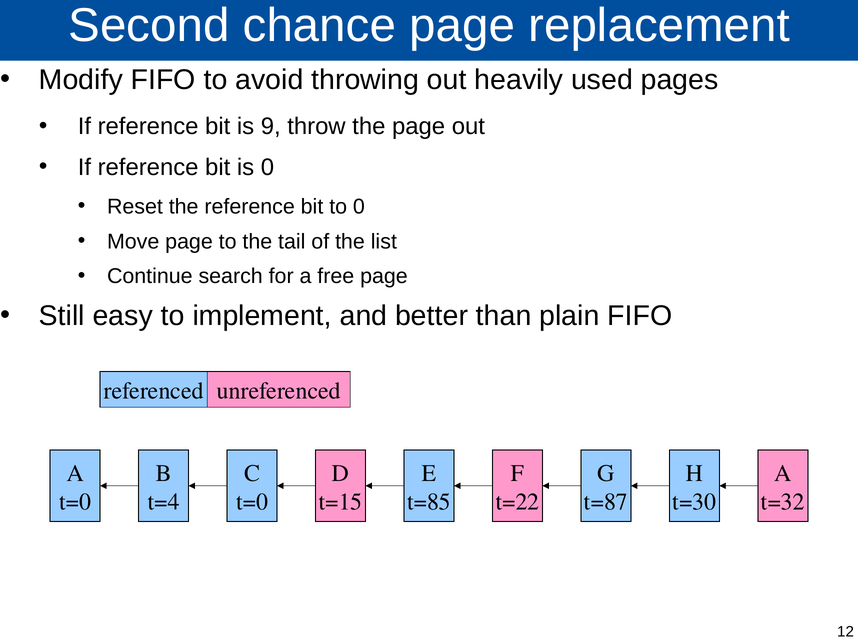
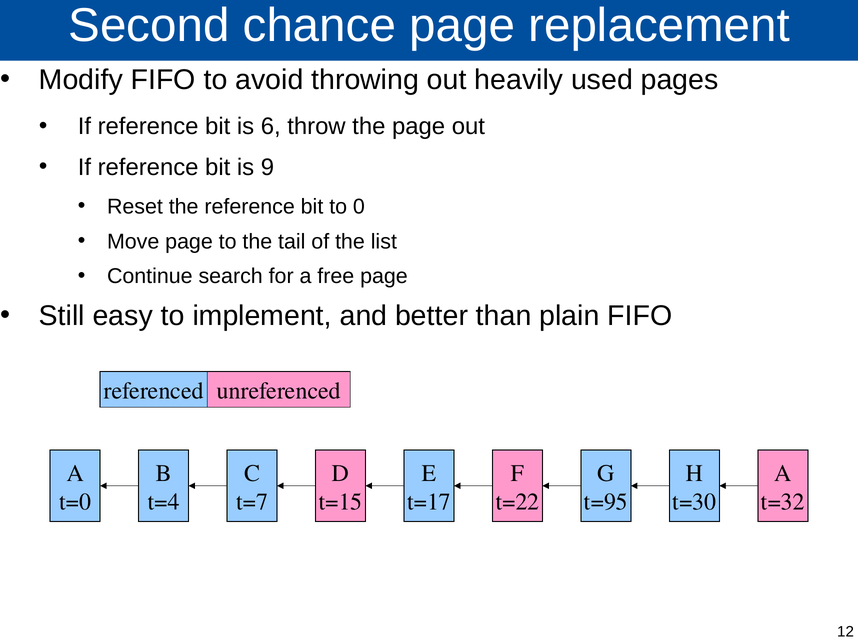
9: 9 -> 6 (271, 126)
is 0: 0 -> 9 (267, 167)
t=0: t=0 -> t=7 (252, 502)
t=85: t=85 -> t=17 (429, 502)
t=87: t=87 -> t=95 (606, 502)
